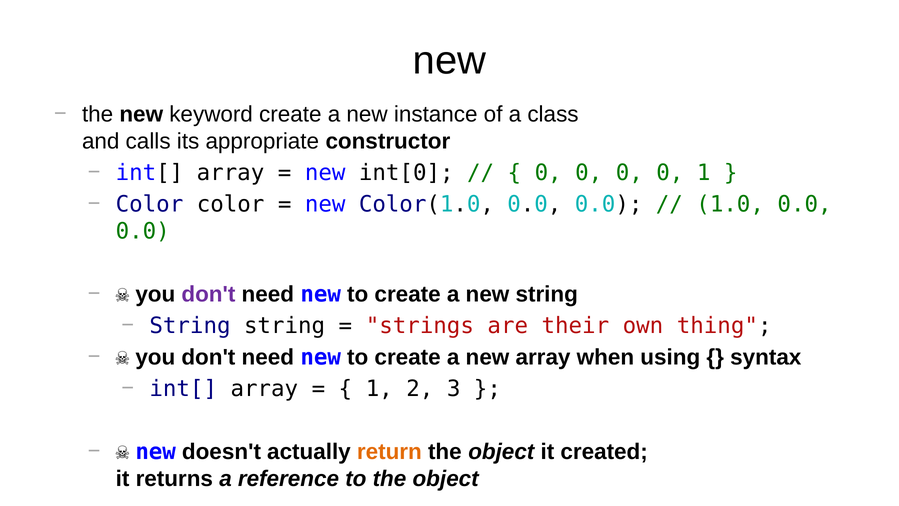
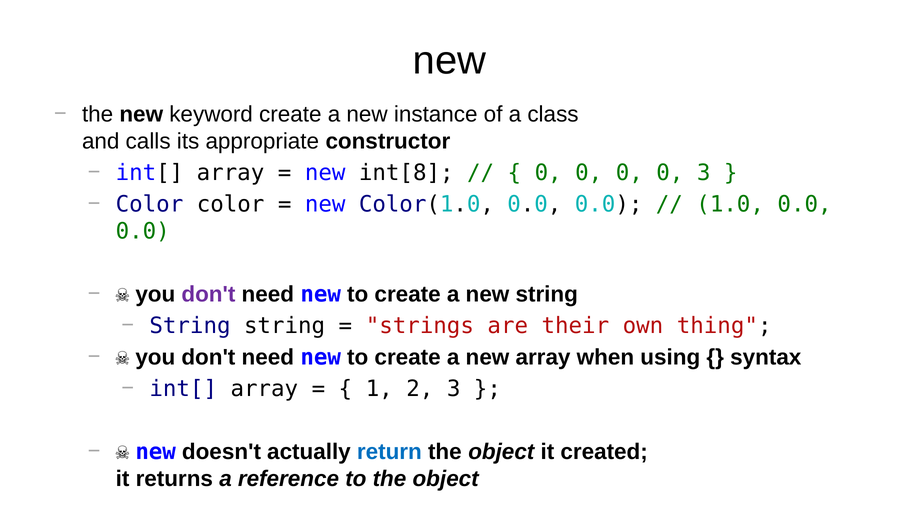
int[0: int[0 -> int[8 (406, 173)
0 1: 1 -> 3 (704, 173)
return colour: orange -> blue (389, 451)
